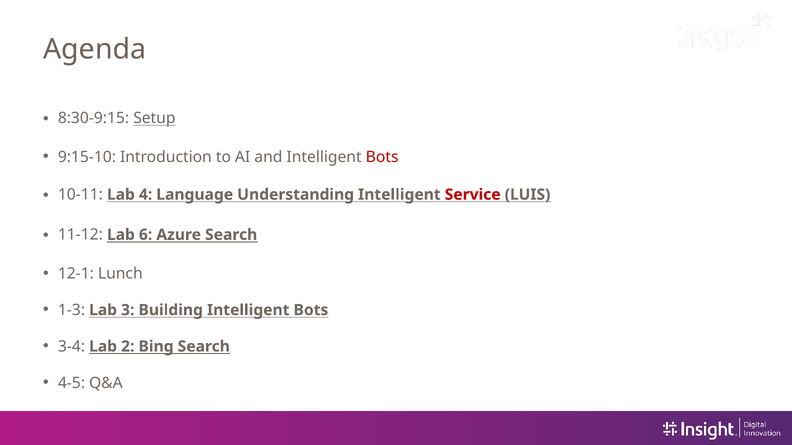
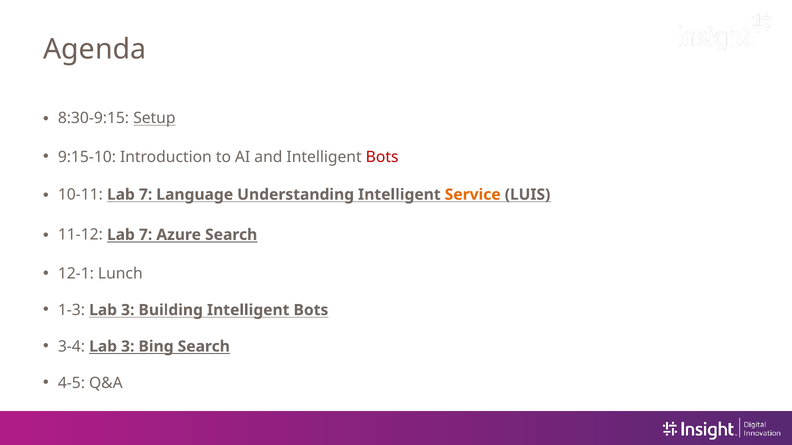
10-11 Lab 4: 4 -> 7 (146, 195)
Service colour: red -> orange (473, 195)
11-12 Lab 6: 6 -> 7 (146, 235)
3-4 Lab 2: 2 -> 3 (128, 347)
